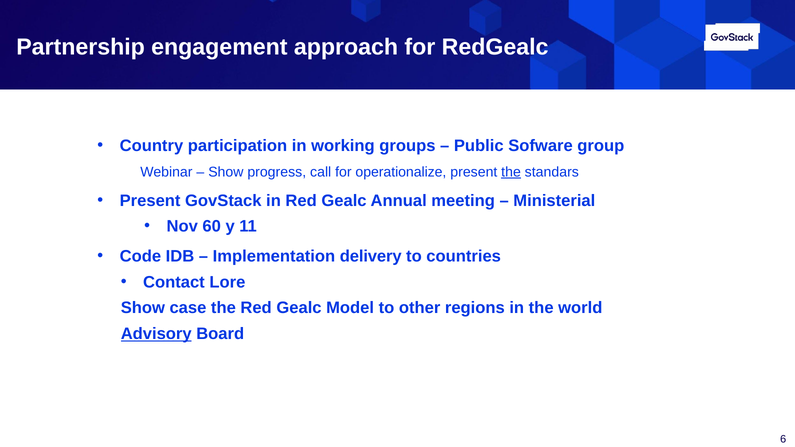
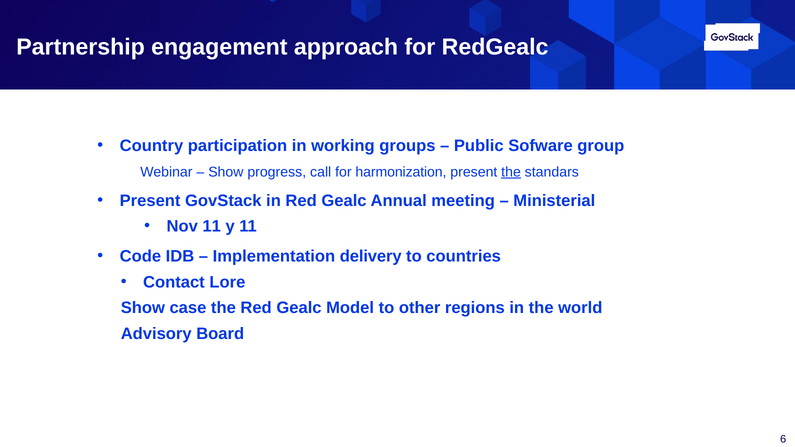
operationalize: operationalize -> harmonization (401, 172)
Nov 60: 60 -> 11 (212, 226)
Advisory underline: present -> none (156, 334)
